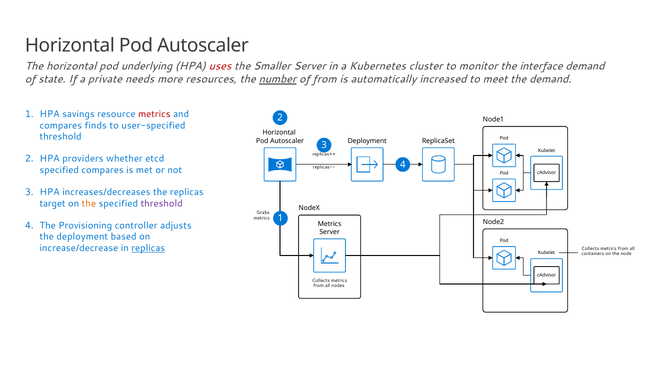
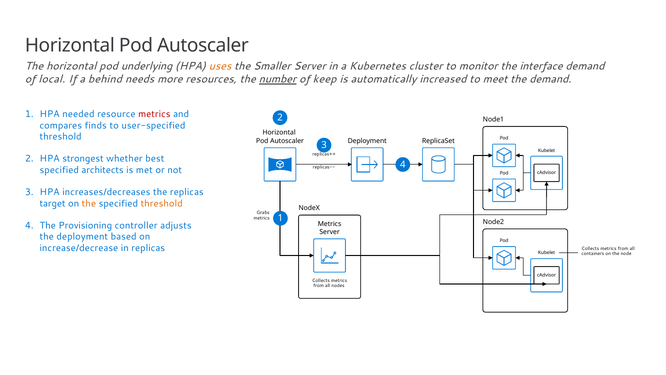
uses colour: red -> orange (220, 66)
state: state -> local (52, 79)
private: private -> behind (105, 79)
of from: from -> keep (325, 79)
savings: savings -> needed (78, 114)
providers: providers -> strongest (83, 159)
etcd: etcd -> best (155, 159)
specified compares: compares -> architects (103, 170)
threshold colour: purple -> orange (162, 203)
replicas underline: present -> none (148, 248)
